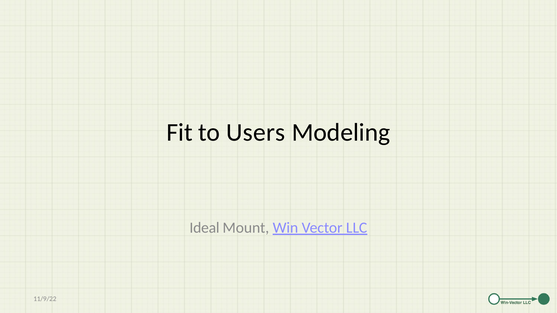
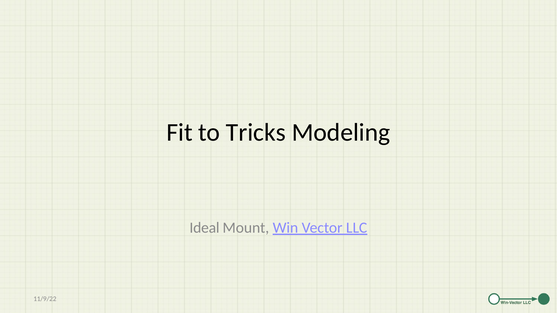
Users: Users -> Tricks (256, 133)
